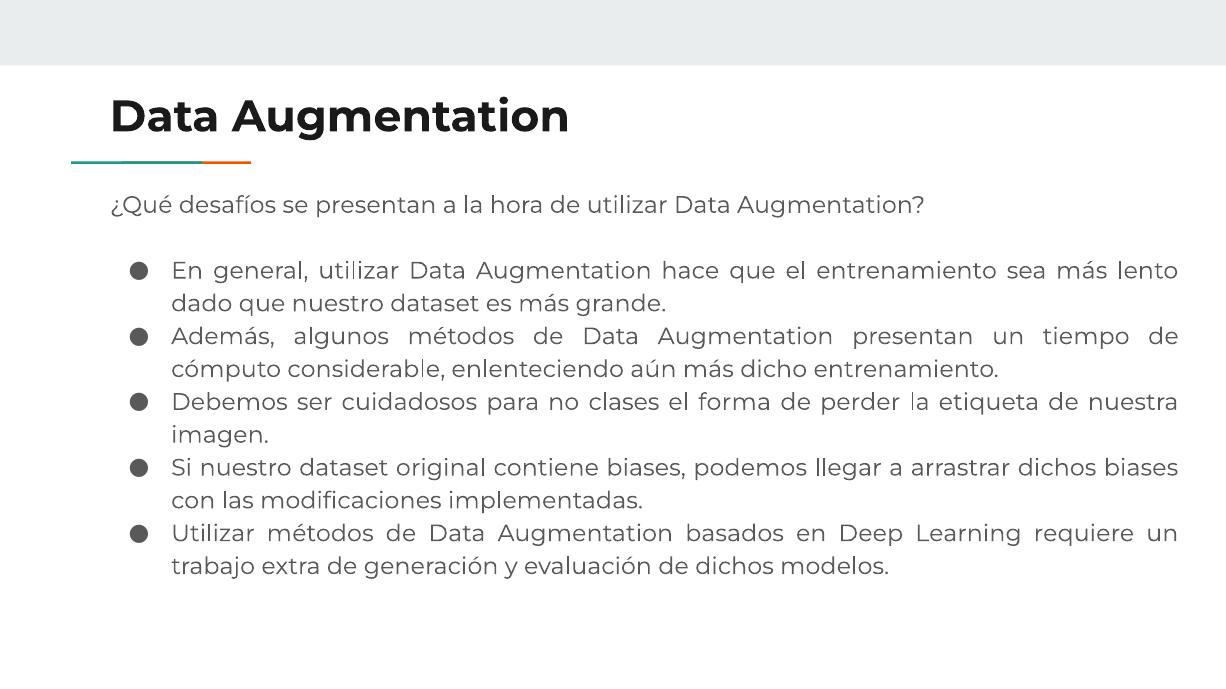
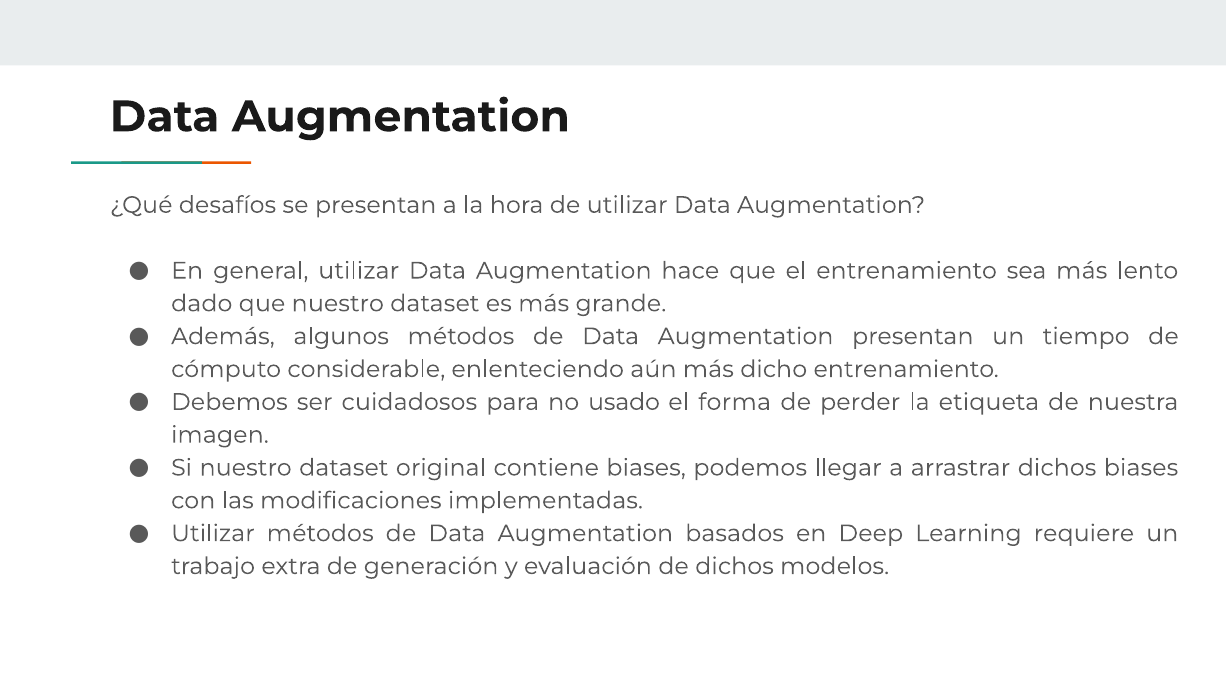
clases: clases -> usado (624, 402)
